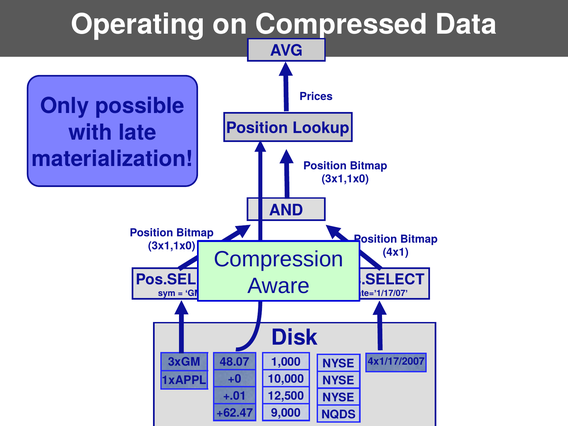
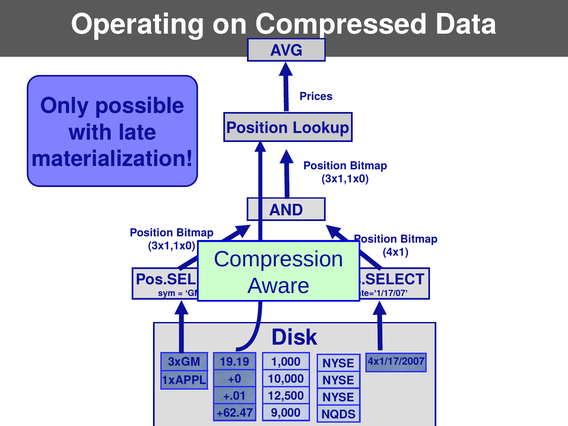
48.07: 48.07 -> 19.19 (235, 362)
